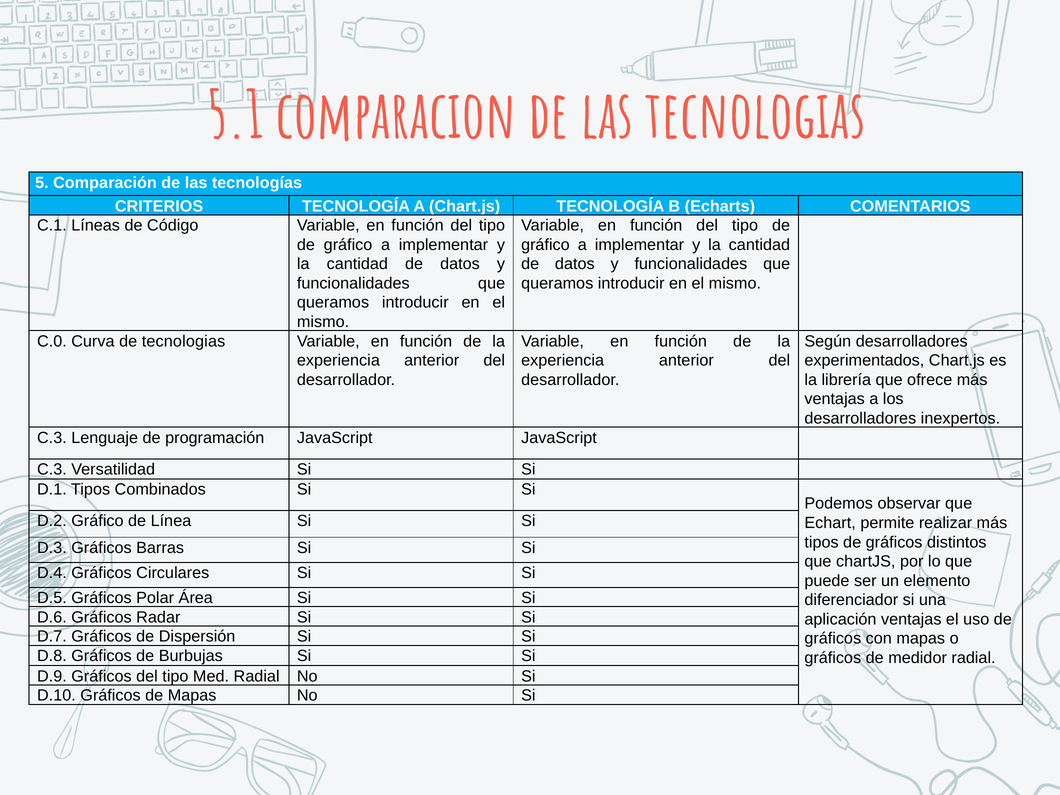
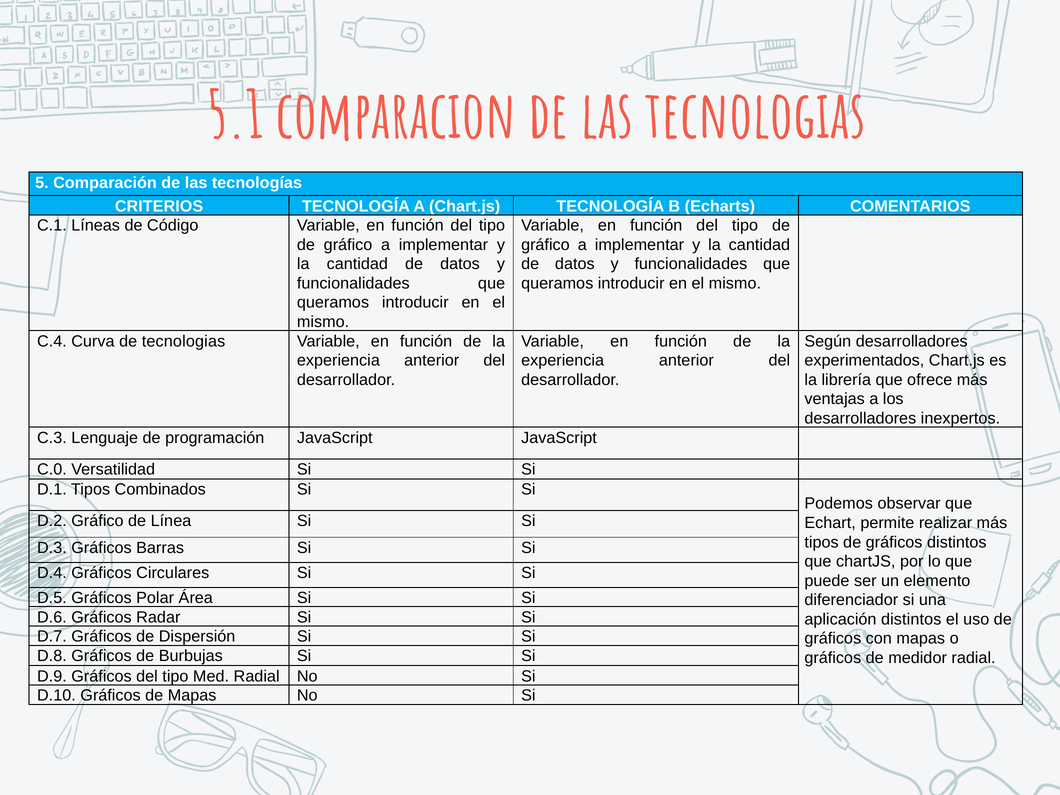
C.0: C.0 -> C.4 (52, 341)
C.3: C.3 -> C.0 (52, 469)
aplicación ventajas: ventajas -> distintos (911, 619)
